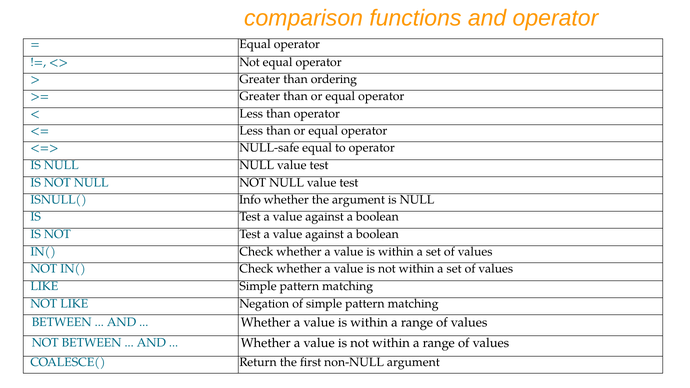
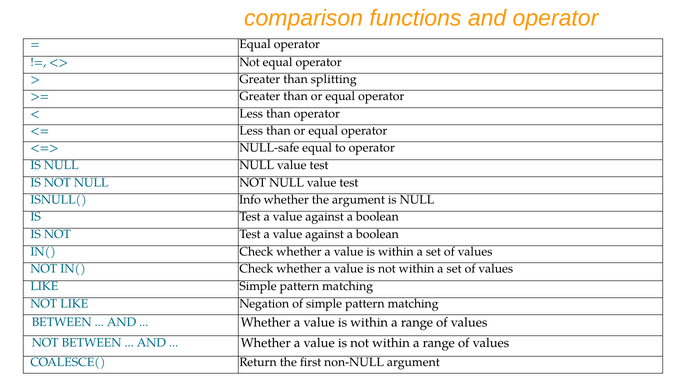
ordering: ordering -> splitting (334, 79)
